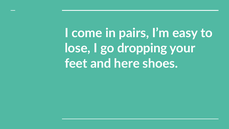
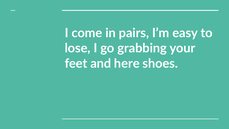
dropping: dropping -> grabbing (142, 48)
